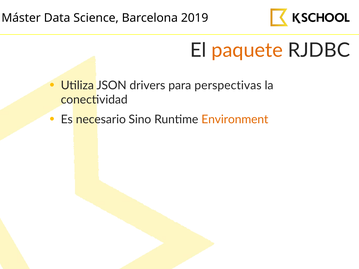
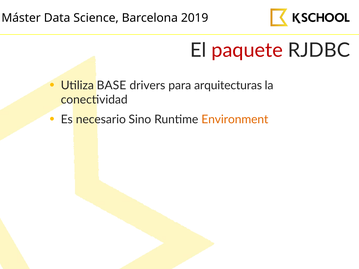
paquete colour: orange -> red (247, 50)
JSON: JSON -> BASE (111, 86)
perspectivas: perspectivas -> arquitecturas (228, 86)
